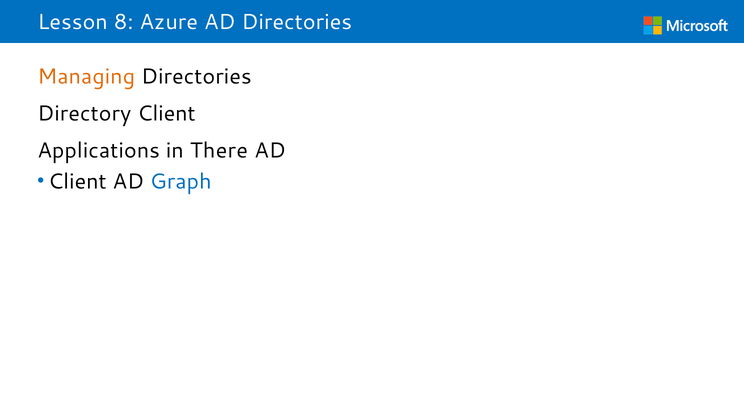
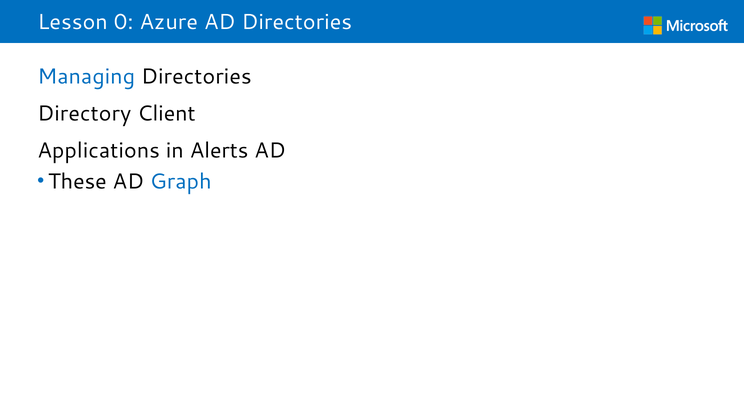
8: 8 -> 0 (124, 22)
Managing colour: orange -> blue (86, 77)
There: There -> Alerts (219, 151)
Client: Client -> These (77, 182)
